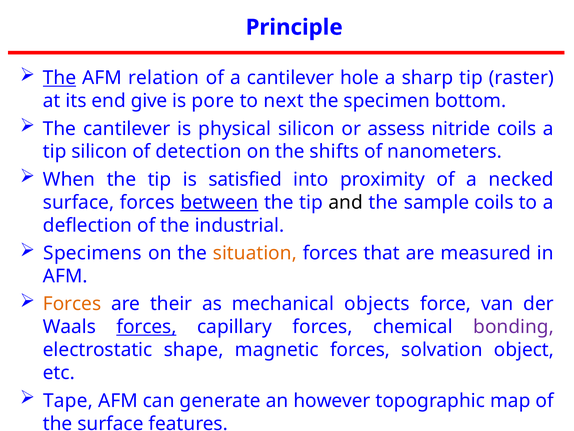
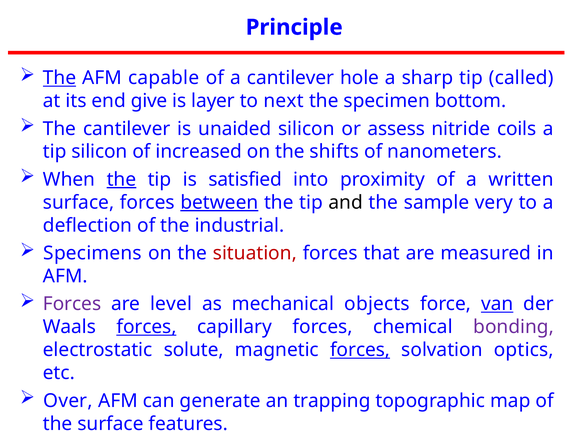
relation: relation -> capable (164, 78)
raster: raster -> called (521, 78)
pore: pore -> layer (213, 101)
physical: physical -> unaided (235, 129)
detection: detection -> increased (199, 151)
the underline: none -> present (121, 179)
necked: necked -> written (521, 179)
sample coils: coils -> very (494, 202)
situation colour: orange -> red (255, 253)
Forces colour: orange -> purple (72, 304)
their: their -> level (171, 304)
van underline: none -> present (497, 304)
shape: shape -> solute (194, 350)
forces underline: none -> present (360, 350)
object: object -> optics (524, 350)
Tape: Tape -> Over (68, 400)
however: however -> trapping (332, 400)
